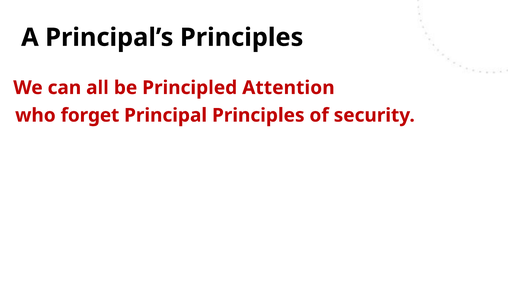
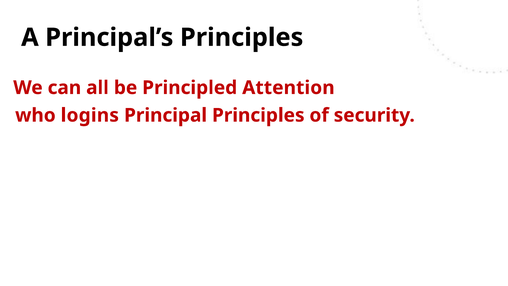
forget: forget -> logins (90, 115)
